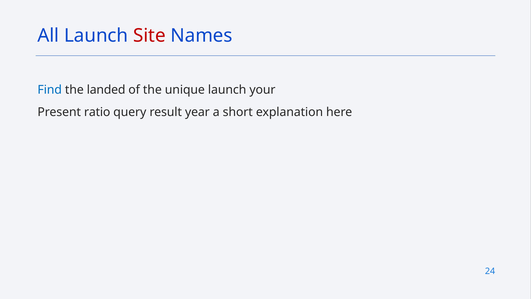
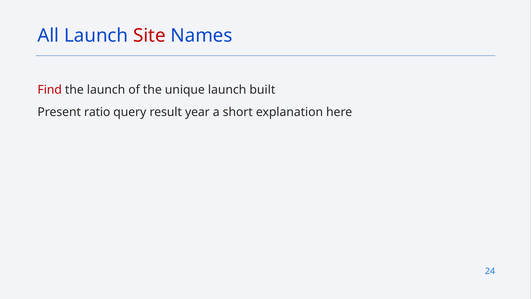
Find colour: blue -> red (50, 90)
the landed: landed -> launch (106, 90)
your: your -> built (262, 90)
